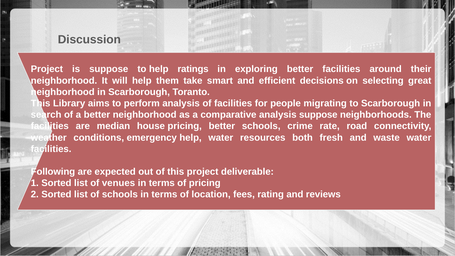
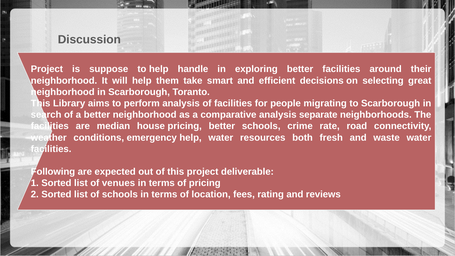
ratings: ratings -> handle (193, 69)
analysis suppose: suppose -> separate (318, 115)
